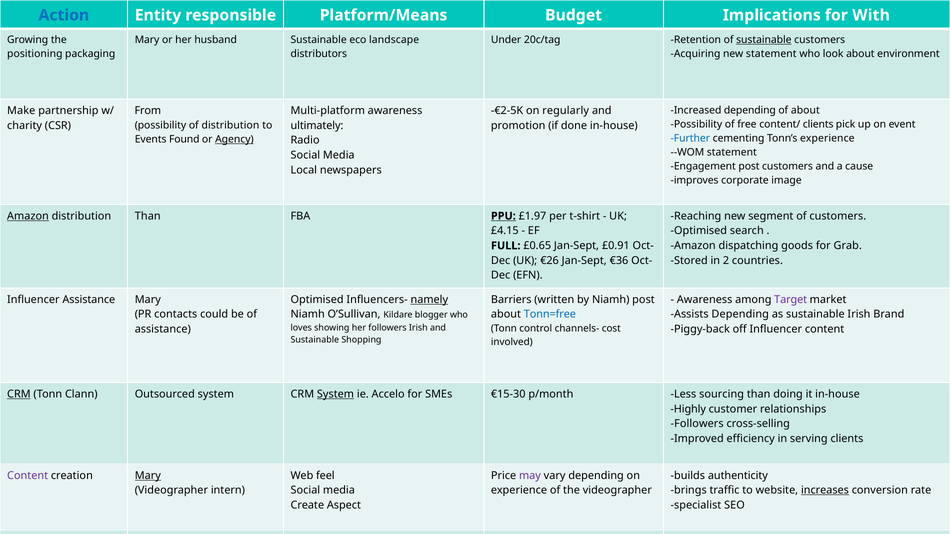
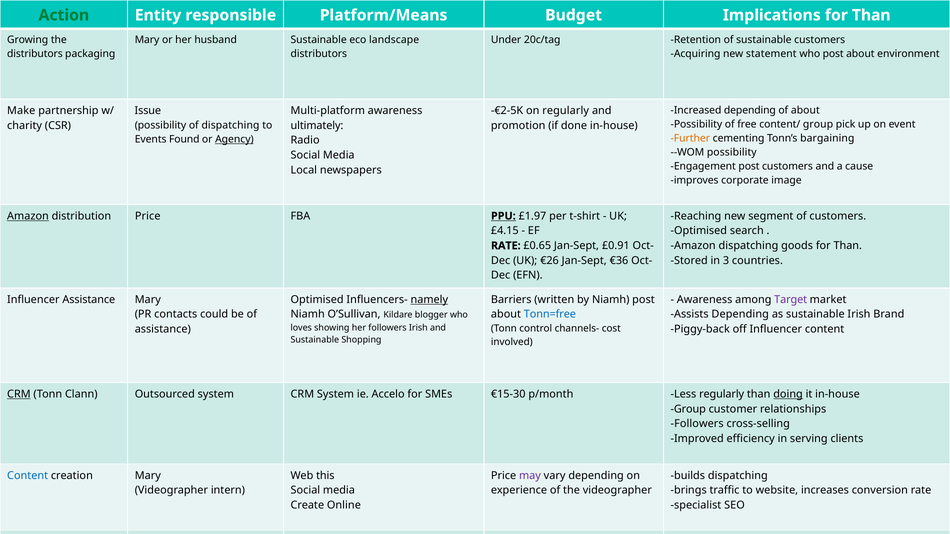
Action colour: blue -> green (64, 15)
Implications for With: With -> Than (871, 15)
sustainable underline: present -> none (764, 40)
positioning: positioning -> distributors (35, 54)
who look: look -> post (833, 54)
From: From -> Issue (148, 111)
content/ clients: clients -> group (818, 124)
of distribution: distribution -> dispatching (230, 125)
Further colour: blue -> orange (690, 138)
Tonn’s experience: experience -> bargaining (827, 138)
--WOM statement: statement -> possibility (732, 152)
distribution Than: Than -> Price (148, 216)
goods for Grab: Grab -> Than (848, 246)
FULL: FULL -> RATE (506, 246)
2: 2 -> 3 (726, 261)
System underline: present -> none (335, 394)
Less sourcing: sourcing -> regularly (722, 394)
doing underline: none -> present (788, 394)
Highly: Highly -> Group (688, 409)
Content colour: purple -> blue (28, 476)
Mary underline: present -> none (148, 476)
feel: feel -> this (325, 476)
builds authenticity: authenticity -> dispatching (738, 476)
increases underline: present -> none (825, 491)
Create Aspect: Aspect -> Online (344, 505)
